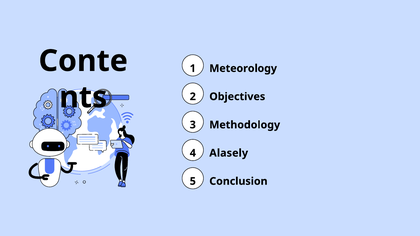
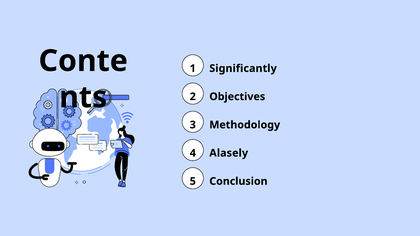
Meteorology: Meteorology -> Significantly (243, 68)
